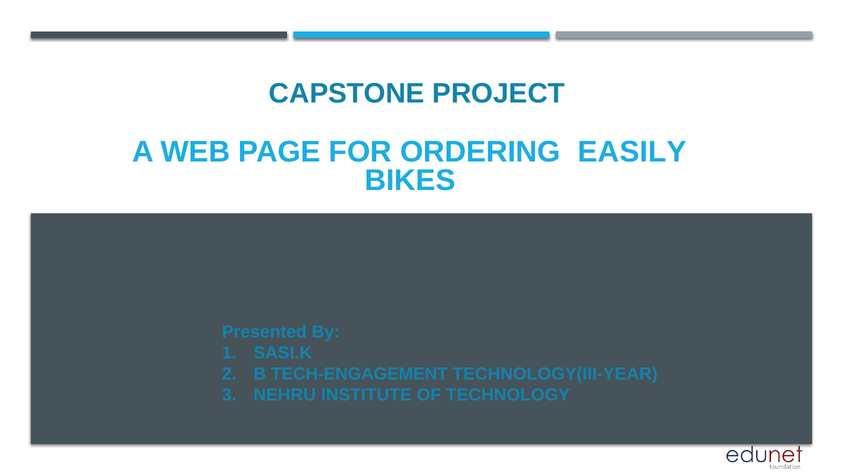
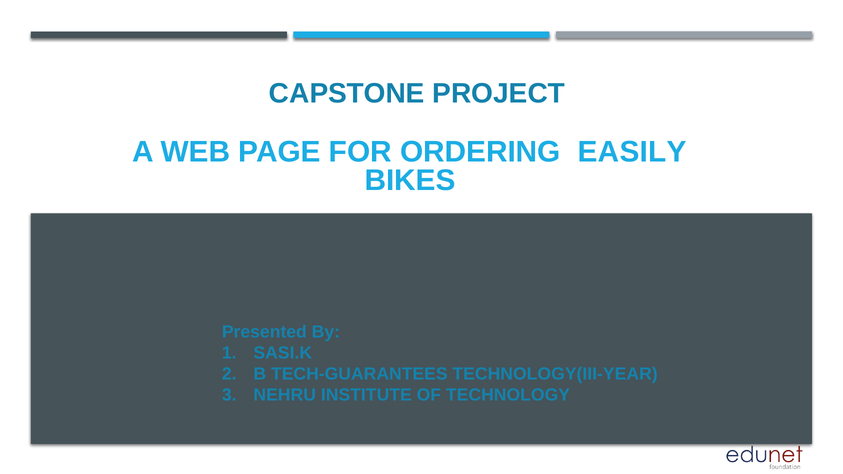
TECH-ENGAGEMENT: TECH-ENGAGEMENT -> TECH-GUARANTEES (359, 374)
